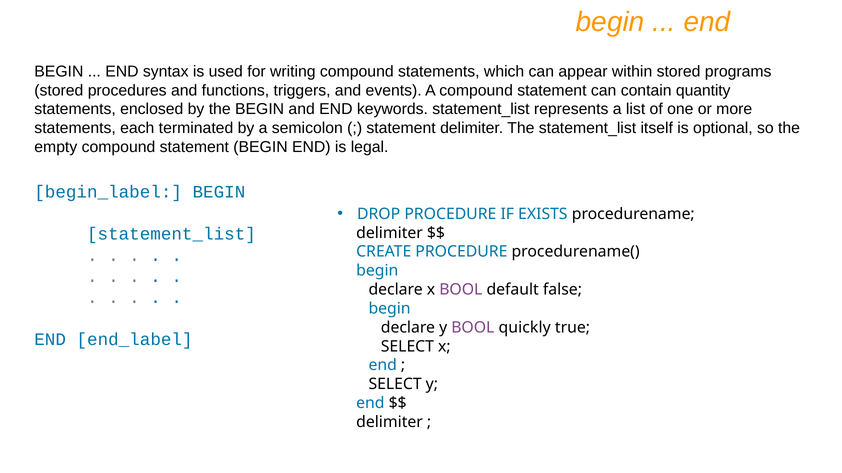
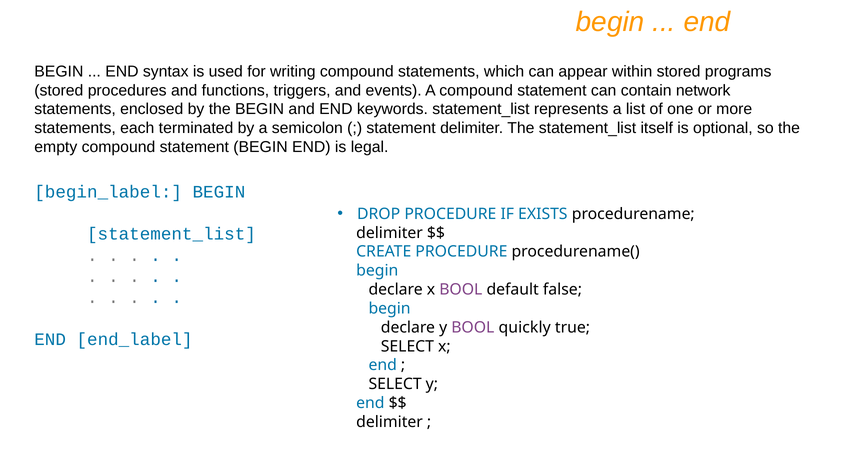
quantity: quantity -> network (703, 90)
